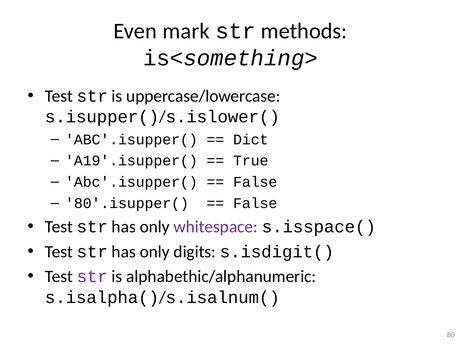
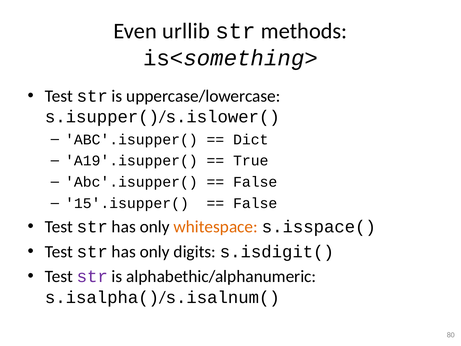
mark: mark -> urllib (186, 31)
80'.isupper(: 80'.isupper( -> 15'.isupper( (127, 203)
whitespace colour: purple -> orange (216, 227)
